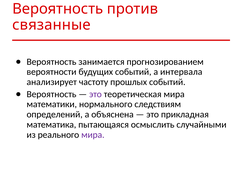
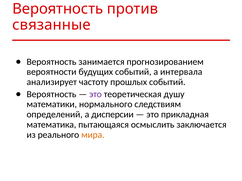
теоретическая мира: мира -> душу (174, 94)
объяснена: объяснена -> дисперсии (112, 115)
случайными: случайными -> заключается (202, 125)
мира colour: purple -> orange (93, 135)
